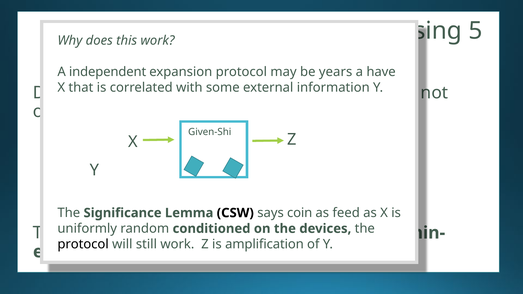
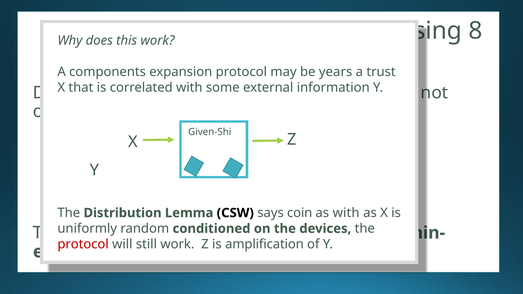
5: 5 -> 8 (475, 31)
independent: independent -> components (108, 72)
have: have -> trust (381, 72)
Significance: Significance -> Distribution (123, 213)
as feed: feed -> with (346, 213)
protocol colour: black -> red (83, 244)
